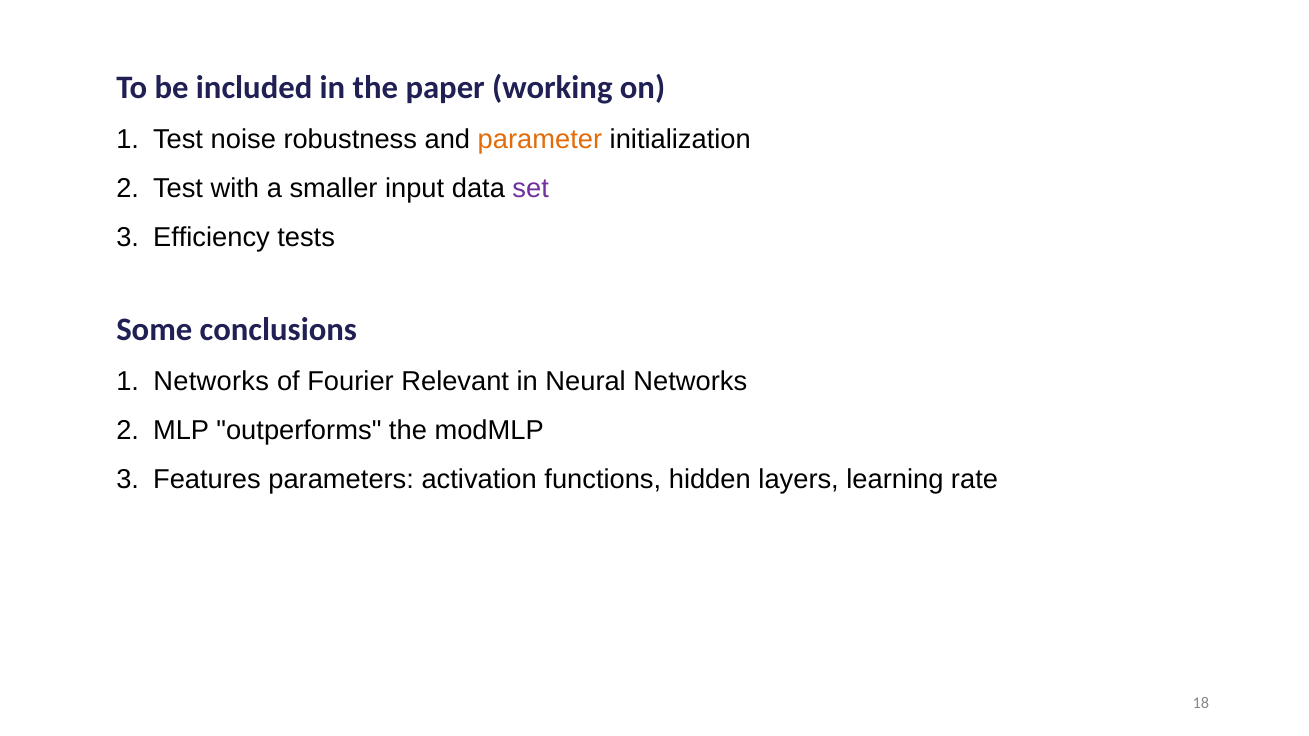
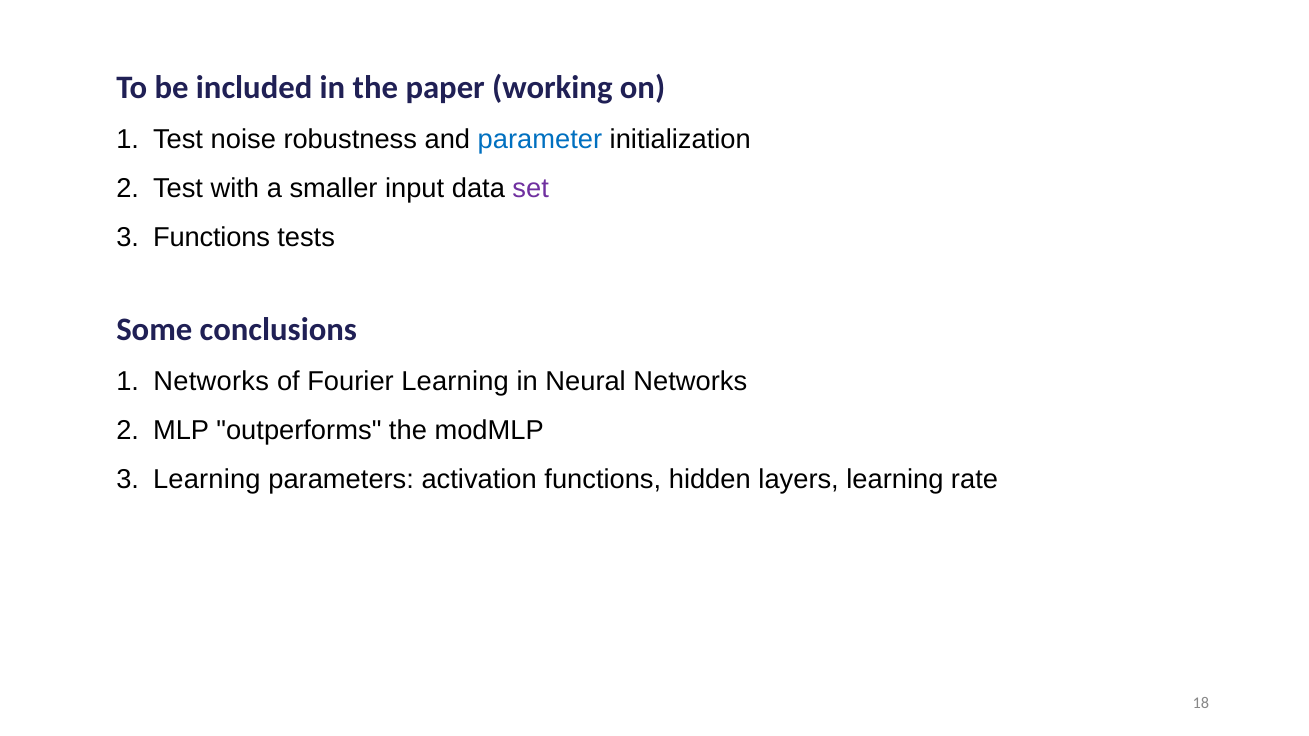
parameter colour: orange -> blue (540, 139)
Efficiency: Efficiency -> Functions (212, 238)
Fourier Relevant: Relevant -> Learning (455, 381)
Features: Features -> Learning (207, 480)
